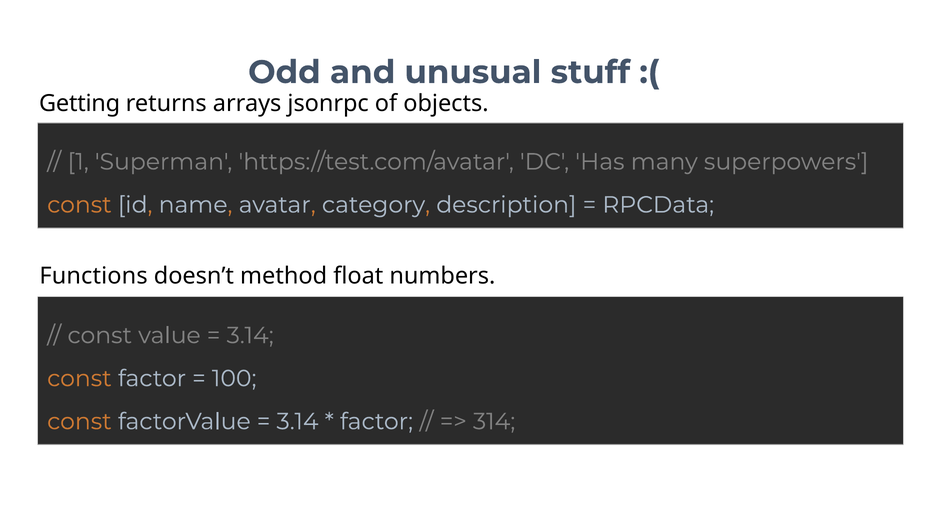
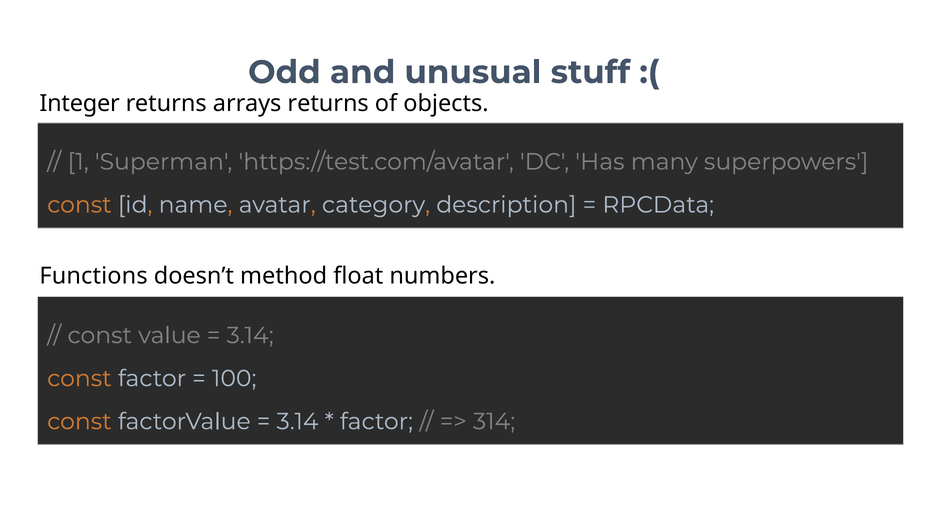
Getting: Getting -> Integer (80, 104)
arrays jsonrpc: jsonrpc -> returns (328, 104)
